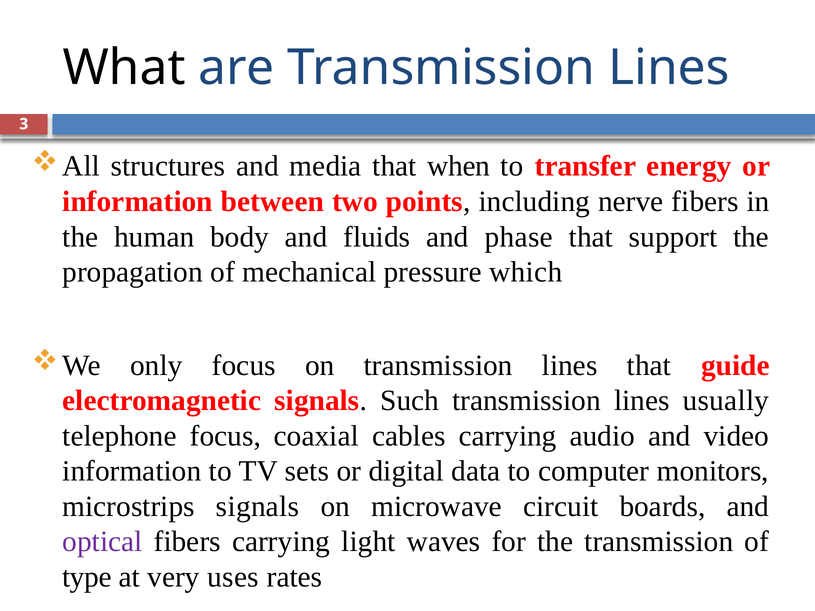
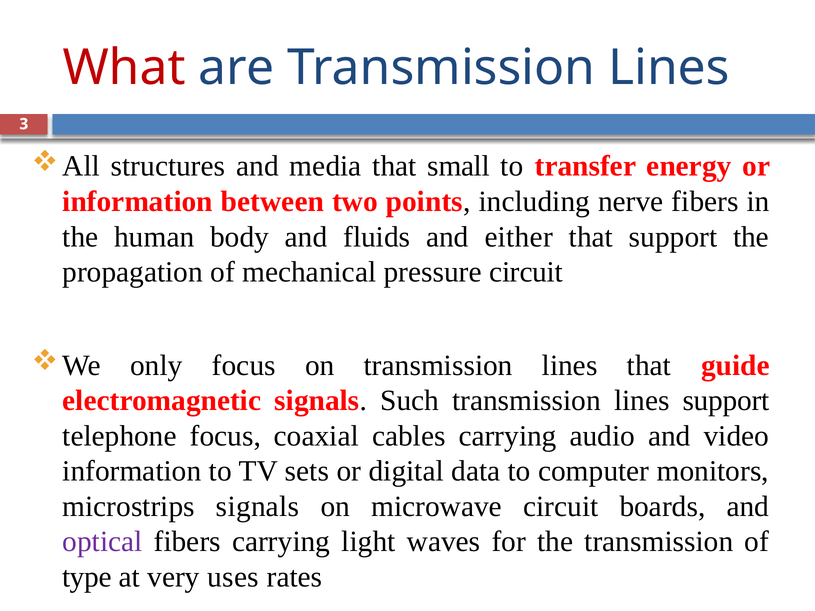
What colour: black -> red (124, 68)
when: when -> small (459, 166)
phase: phase -> either (519, 237)
pressure which: which -> circuit (526, 272)
lines usually: usually -> support (726, 401)
